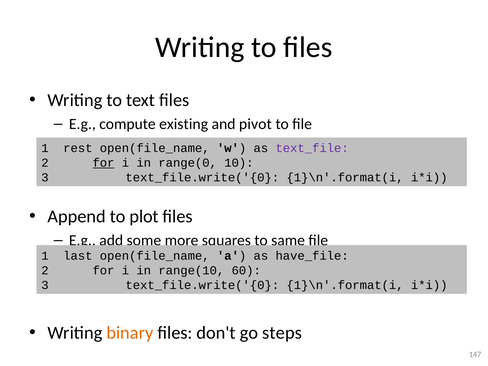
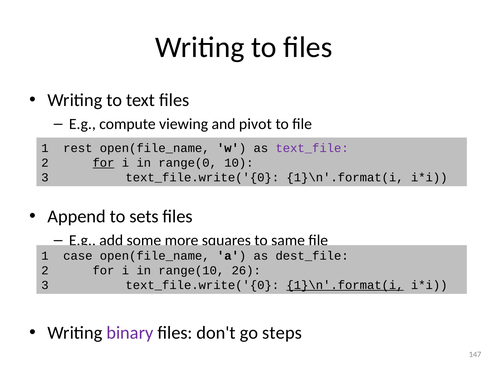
existing: existing -> viewing (184, 124)
plot: plot -> sets (144, 216)
last: last -> case (78, 256)
have_file: have_file -> dest_file (312, 256)
60: 60 -> 26 (246, 270)
1}\n'.format(i underline: none -> present (345, 285)
binary colour: orange -> purple (130, 333)
